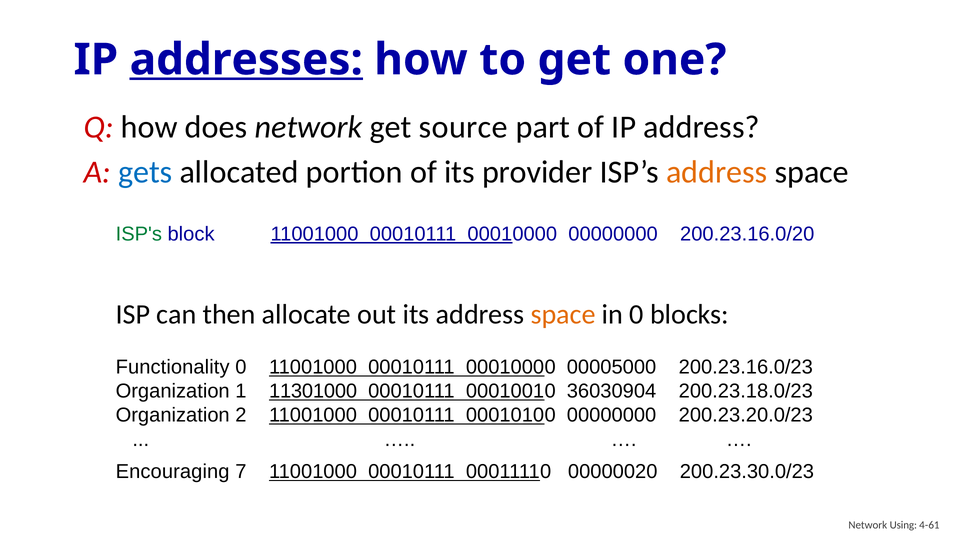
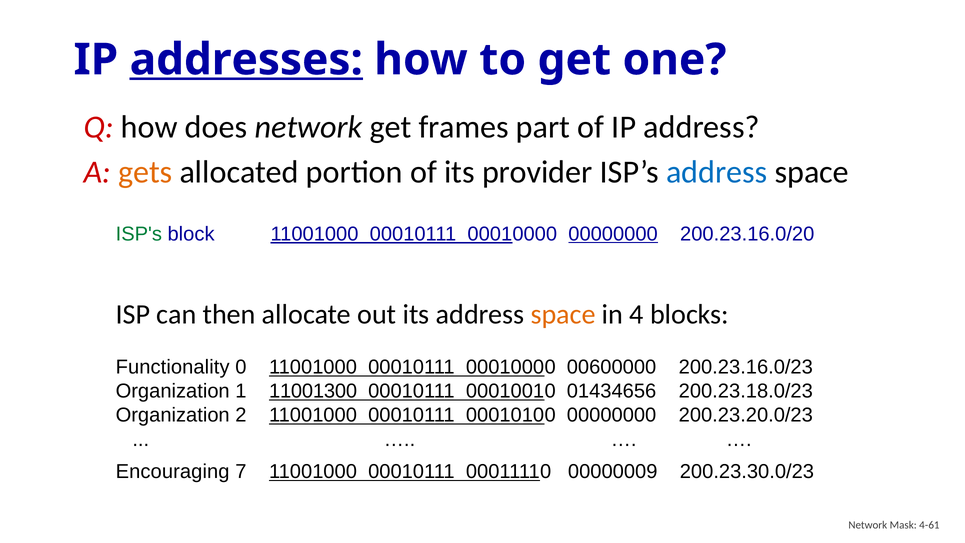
source: source -> frames (464, 127)
gets colour: blue -> orange (145, 172)
address colour: orange -> blue (717, 172)
00000000 underline: none -> present (613, 234)
in 0: 0 -> 4 (637, 314)
00005000: 00005000 -> 00600000 (612, 367)
11301000: 11301000 -> 11001300 (313, 391)
36030904: 36030904 -> 01434656 (612, 391)
00000020: 00000020 -> 00000009 (613, 471)
Using: Using -> Mask (903, 525)
